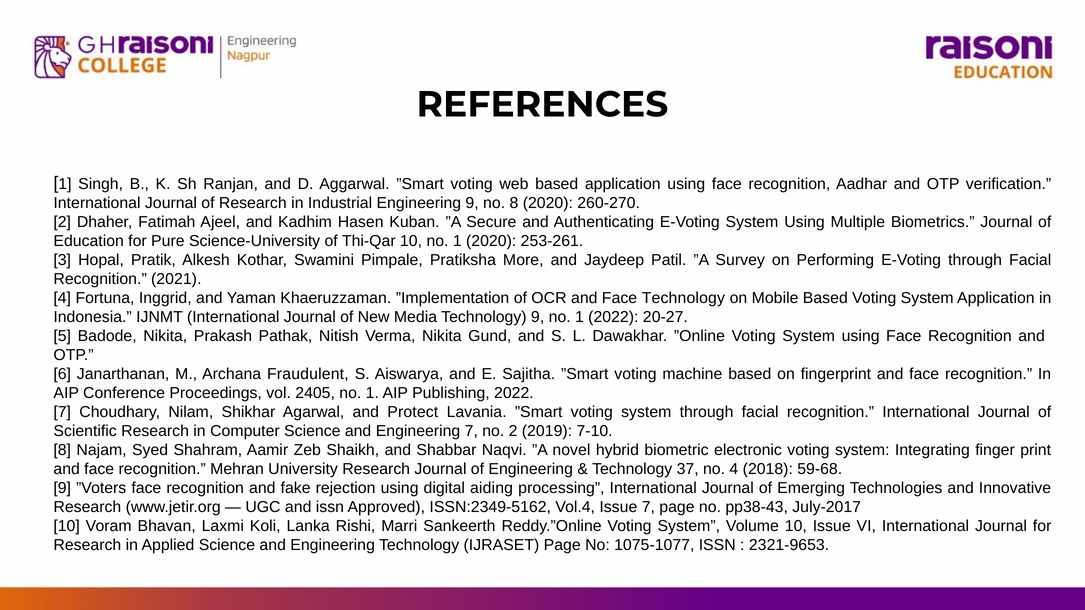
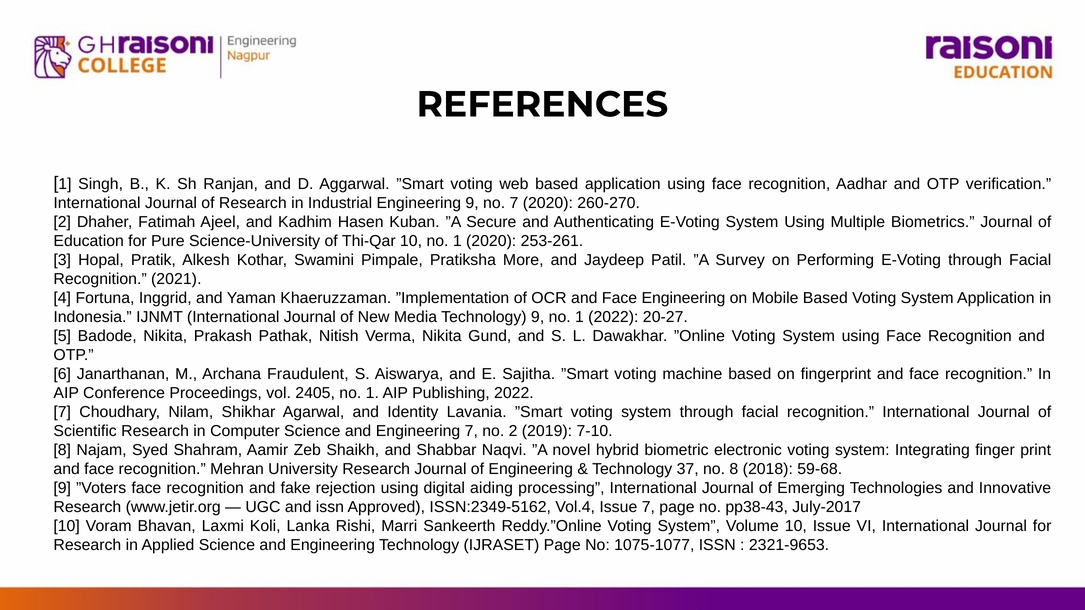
no 8: 8 -> 7 (514, 203)
Face Technology: Technology -> Engineering (683, 298)
Protect: Protect -> Identity (413, 412)
no 4: 4 -> 8 (734, 469)
